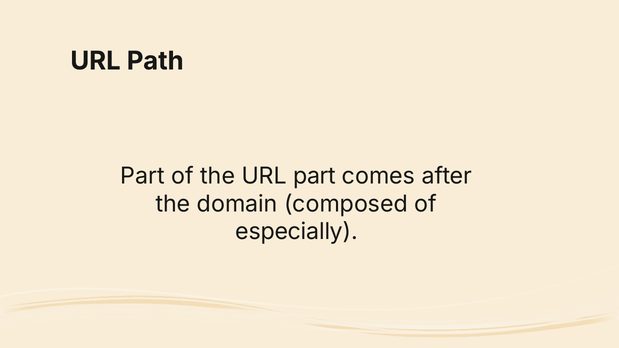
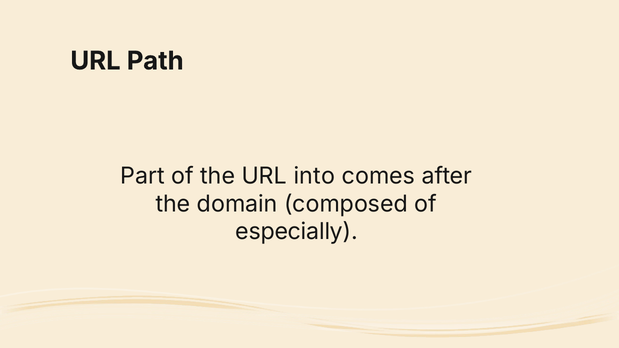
URL part: part -> into (314, 176)
